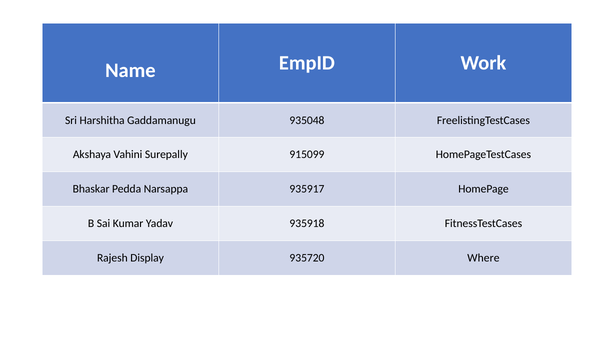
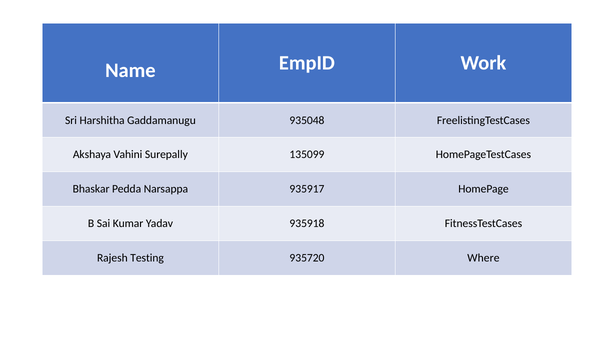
915099: 915099 -> 135099 (307, 154)
Display: Display -> Testing (147, 258)
